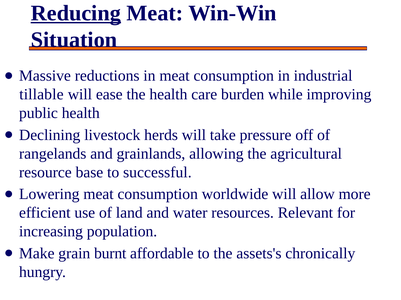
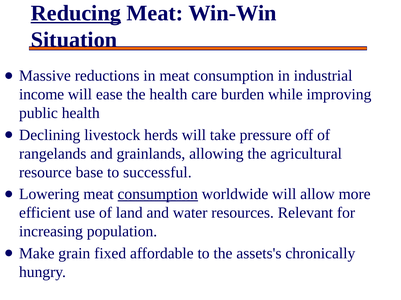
tillable: tillable -> income (42, 95)
consumption underline: none -> present (158, 195)
burnt: burnt -> fixed (110, 254)
